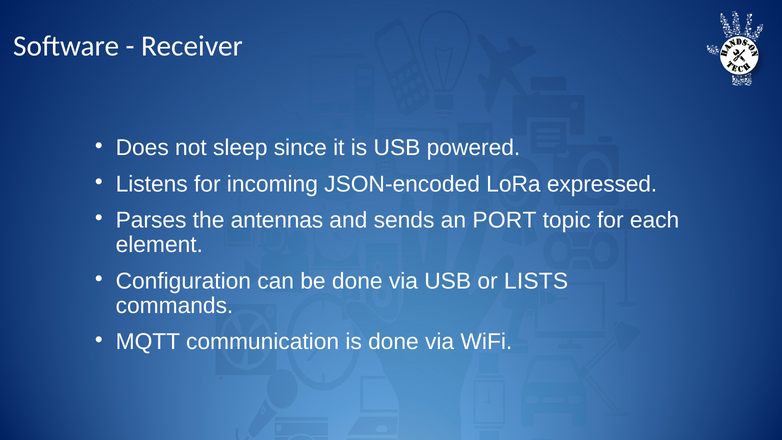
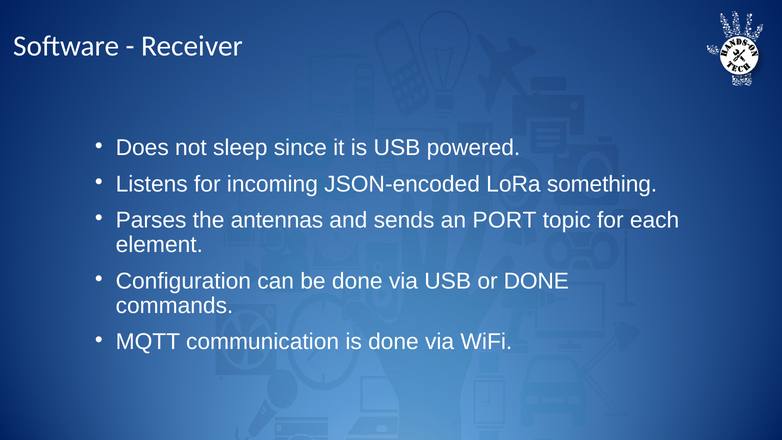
expressed: expressed -> something (602, 184)
or LISTS: LISTS -> DONE (536, 281)
